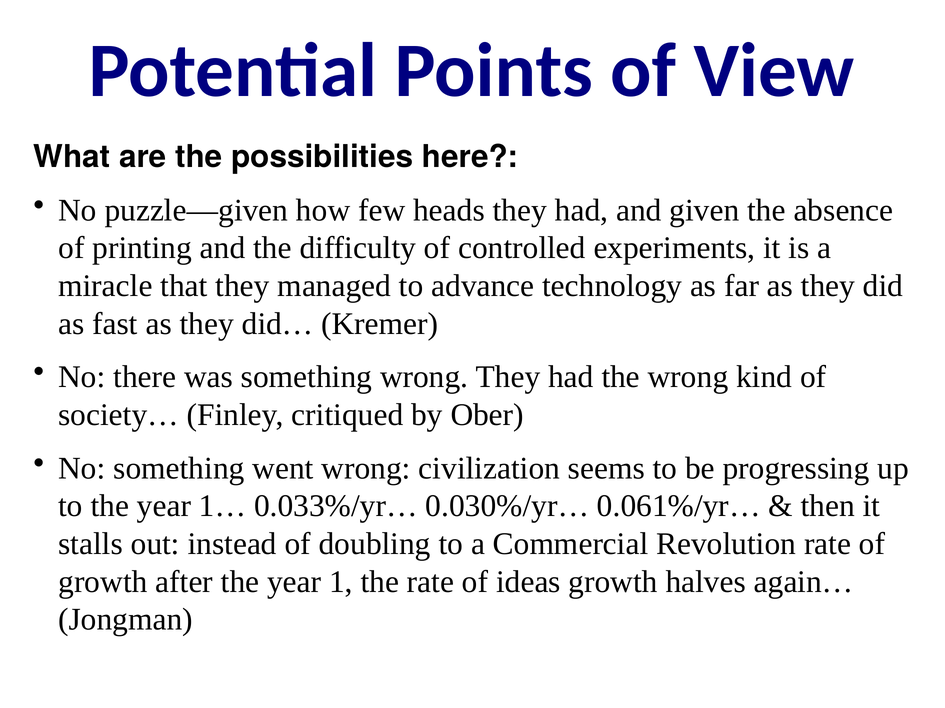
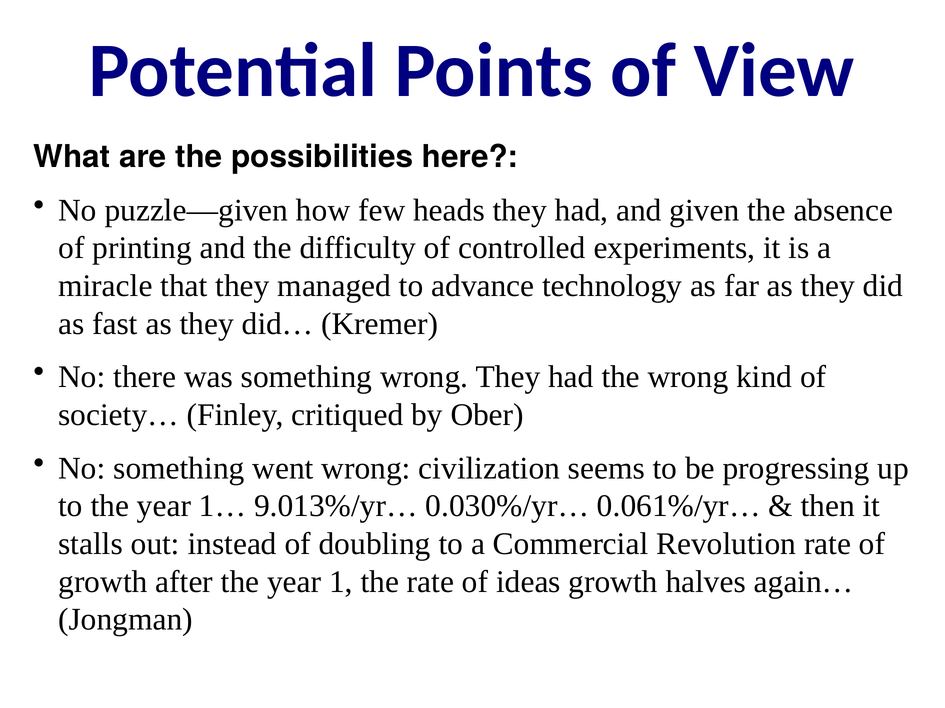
0.033%/yr…: 0.033%/yr… -> 9.013%/yr… (336, 507)
